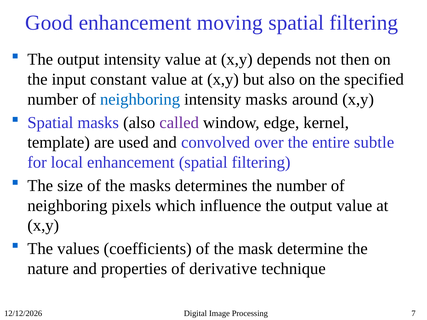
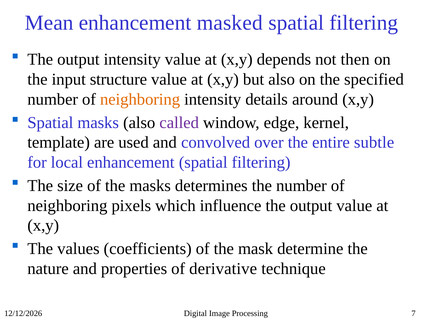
Good: Good -> Mean (49, 23)
moving: moving -> masked (230, 23)
constant: constant -> structure (118, 79)
neighboring colour: blue -> orange (140, 99)
intensity masks: masks -> details (267, 99)
